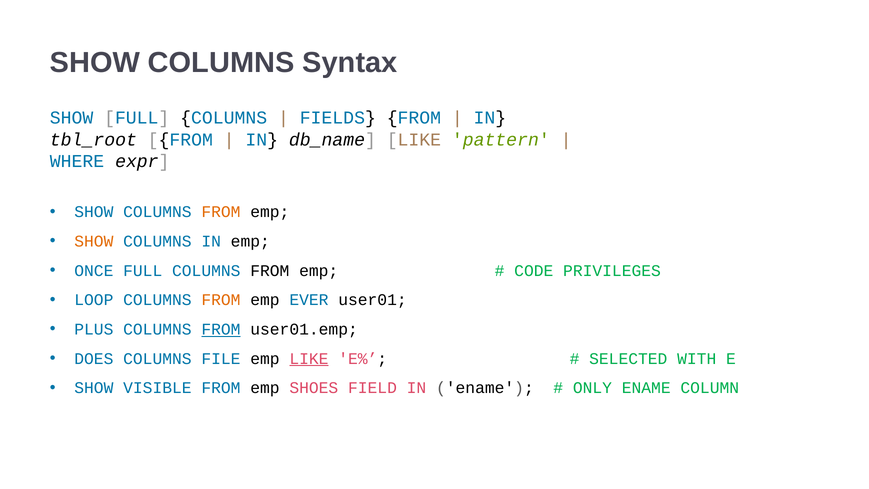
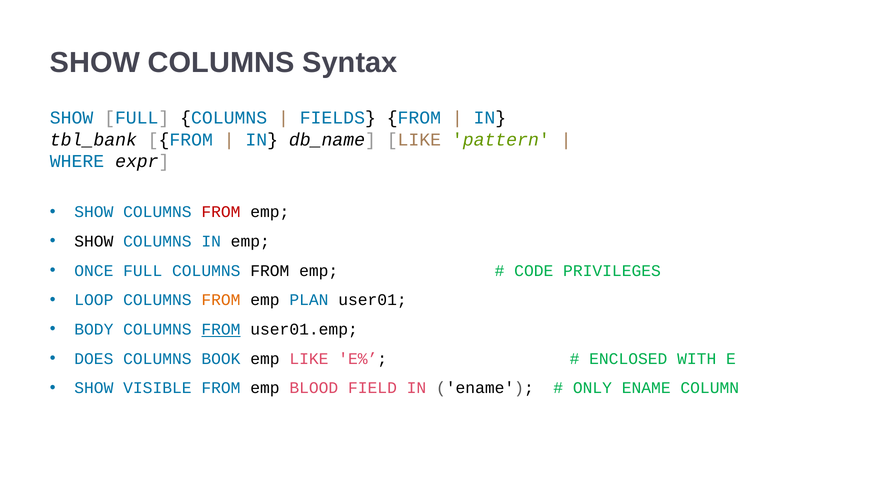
tbl_root: tbl_root -> tbl_bank (93, 140)
FROM colour: orange -> red (221, 212)
SHOW colour: orange -> black (94, 241)
EVER: EVER -> PLAN (309, 300)
PLUS: PLUS -> BODY (94, 329)
FILE: FILE -> BOOK (221, 359)
LIKE underline: present -> none (309, 359)
SELECTED: SELECTED -> ENCLOSED (628, 359)
SHOES: SHOES -> BLOOD (314, 388)
